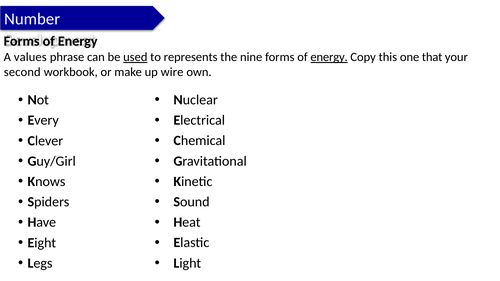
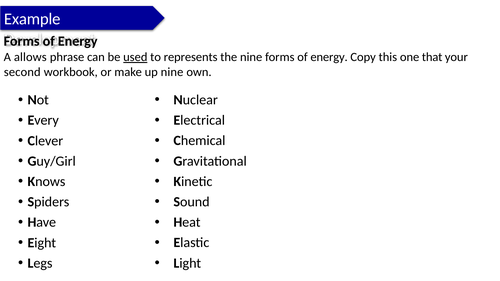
Number: Number -> Example (32, 19)
values: values -> allows (30, 57)
energy underline: present -> none (329, 57)
up wire: wire -> nine (172, 72)
